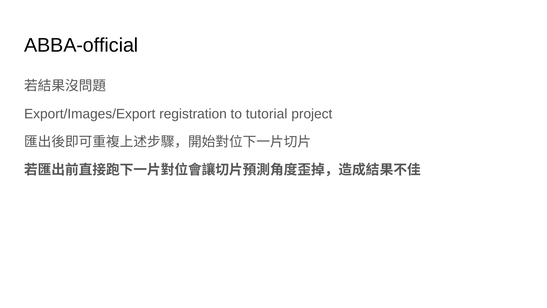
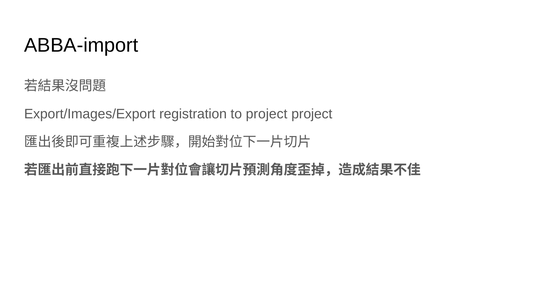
ABBA-official: ABBA-official -> ABBA-import (81, 45)
to tutorial: tutorial -> project (267, 114)
